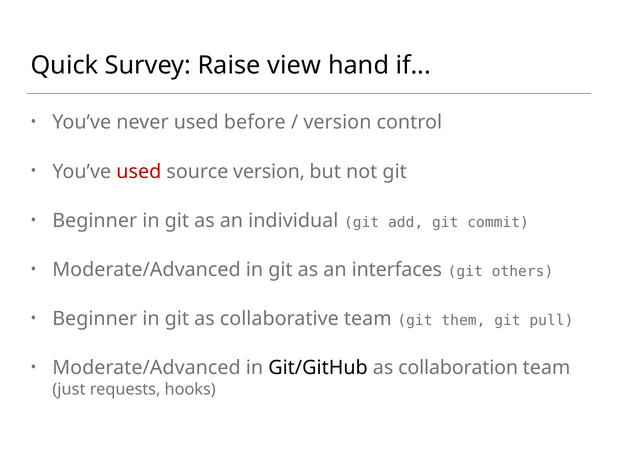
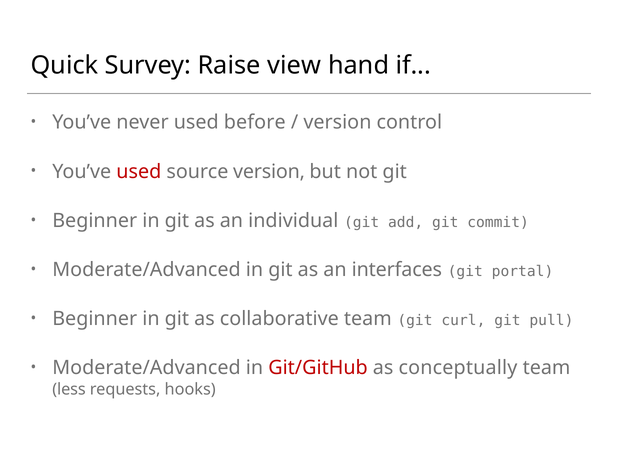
others: others -> portal (523, 271)
them: them -> curl (463, 320)
Git/GitHub colour: black -> red (318, 367)
collaboration: collaboration -> conceptually (458, 367)
just: just -> less (69, 389)
